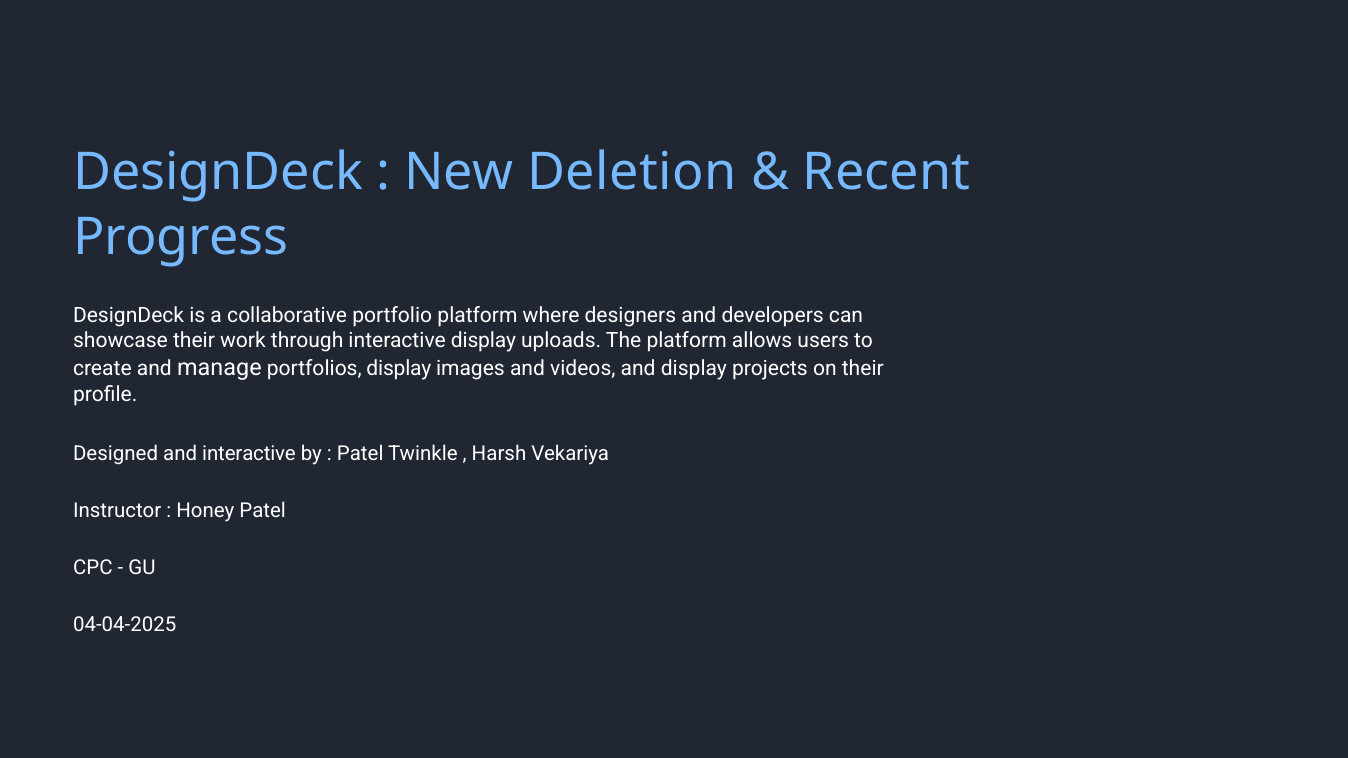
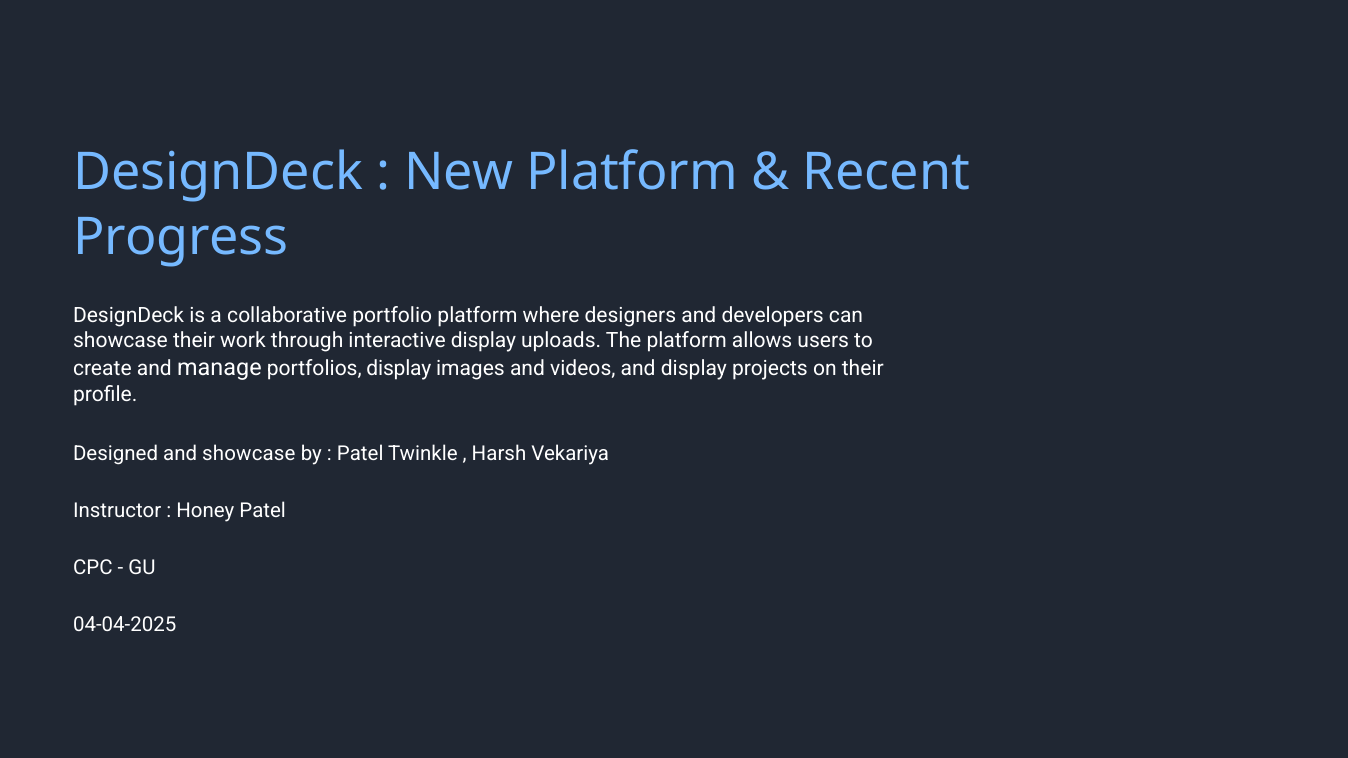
New Deletion: Deletion -> Platform (632, 172)
and interactive: interactive -> showcase (249, 454)
